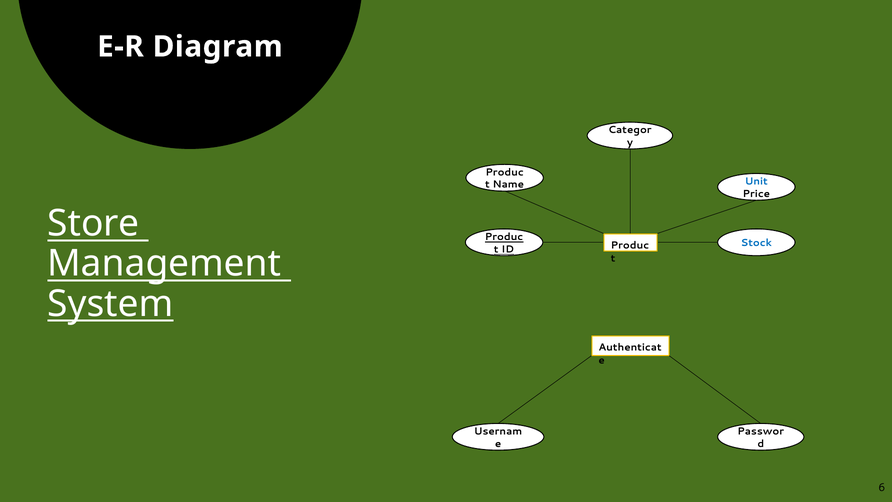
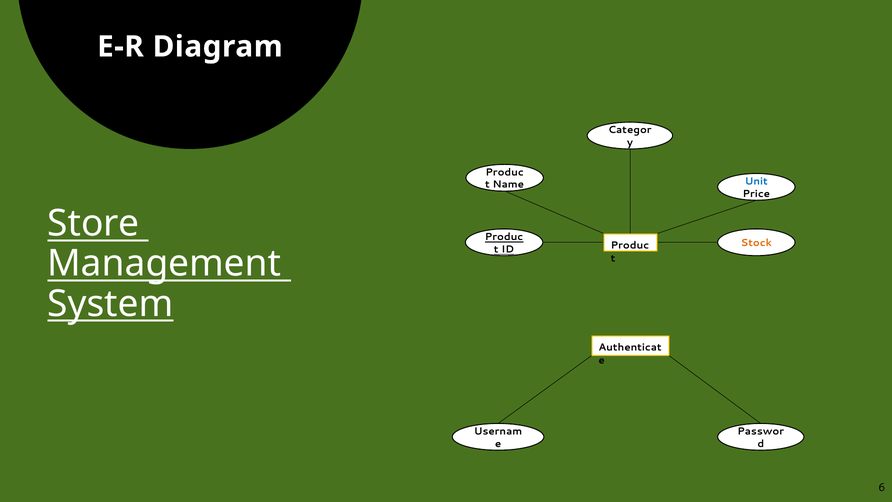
Stock colour: blue -> orange (756, 243)
